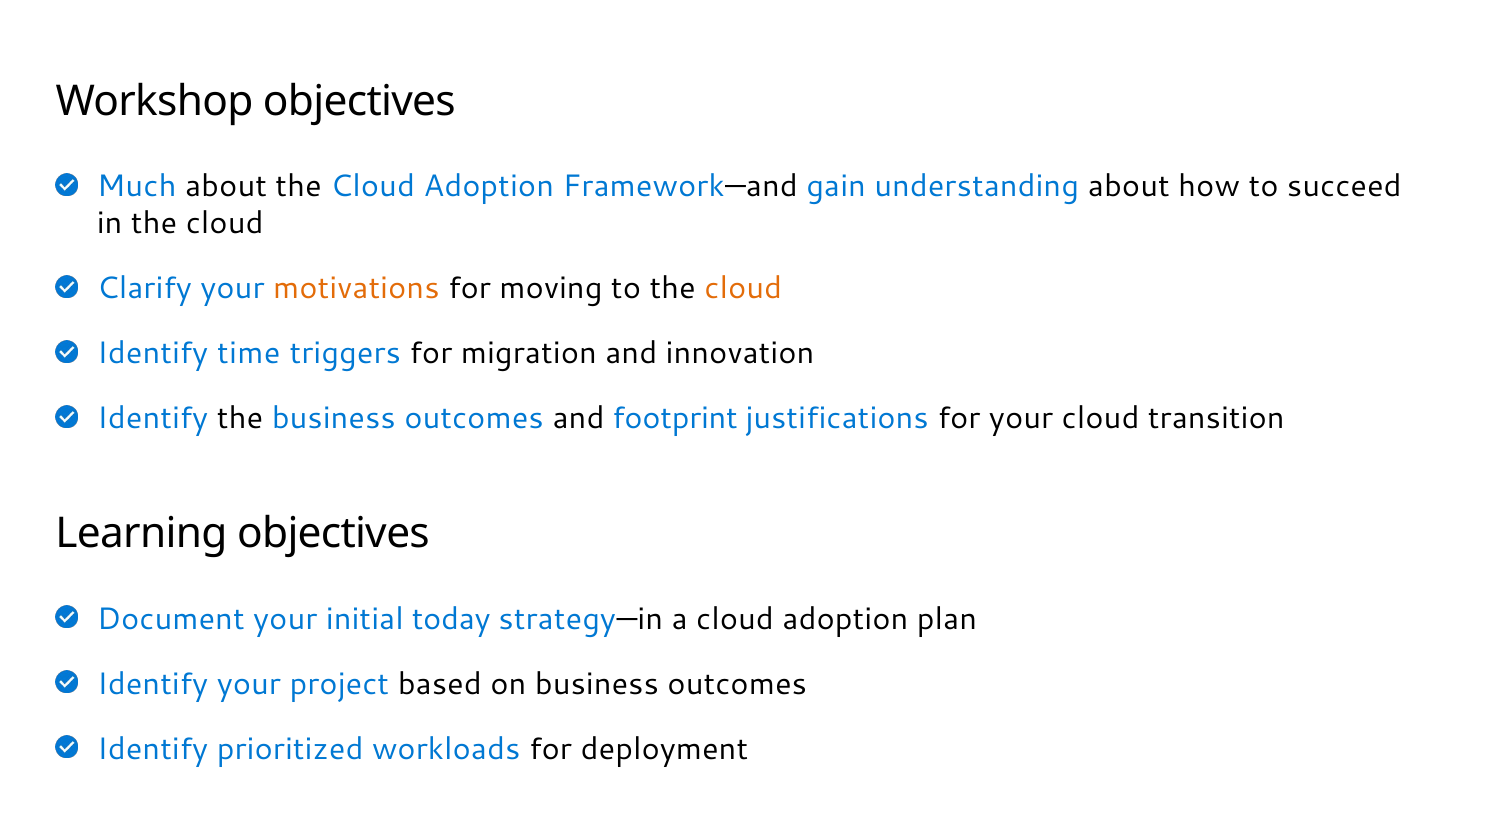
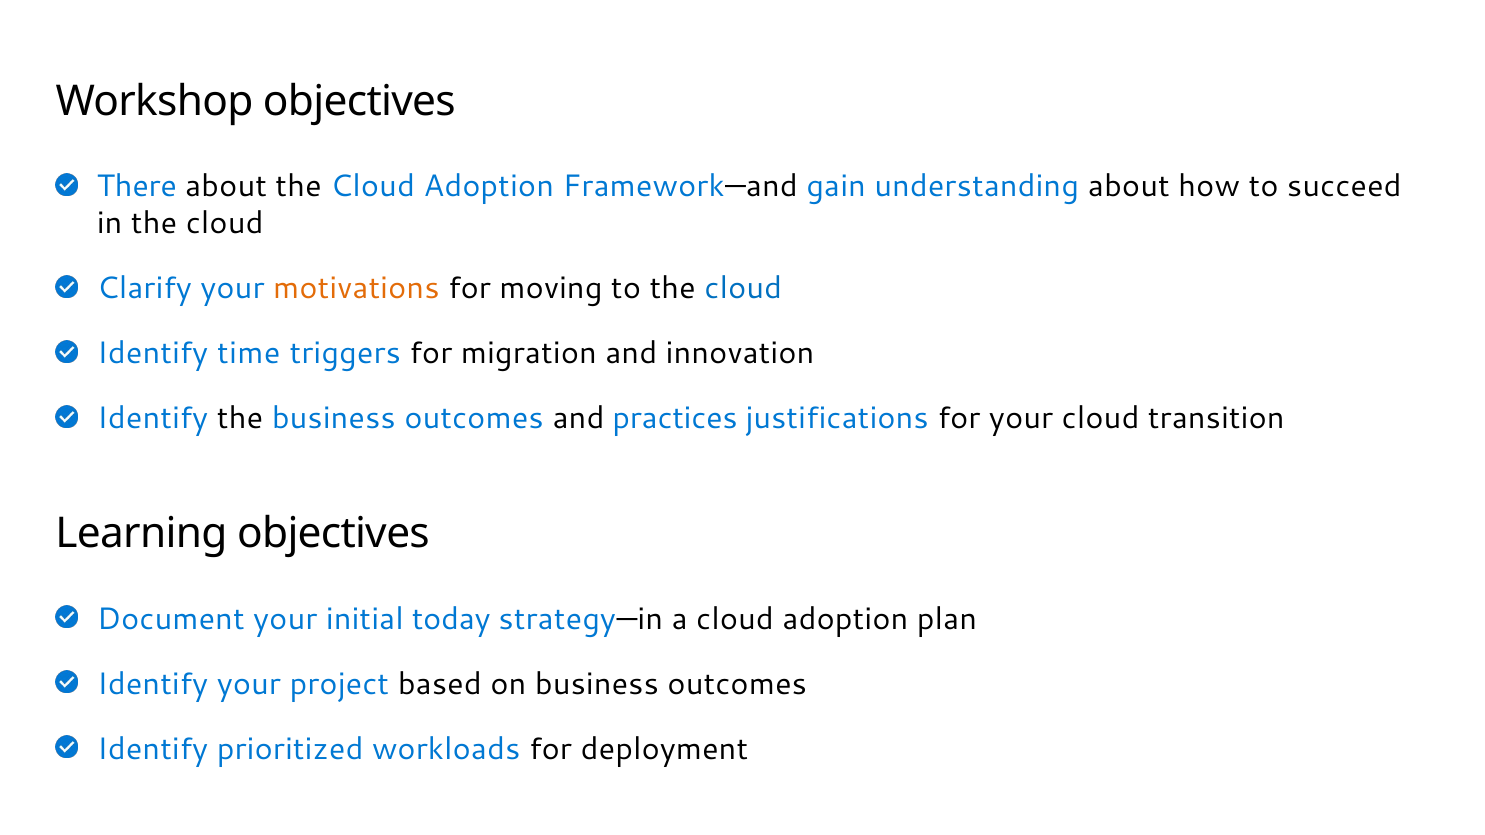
Much: Much -> There (137, 187)
cloud colour: orange -> blue (743, 289)
footprint: footprint -> practices (675, 419)
